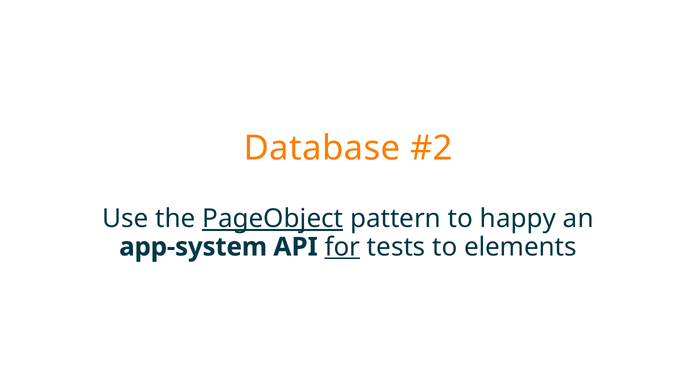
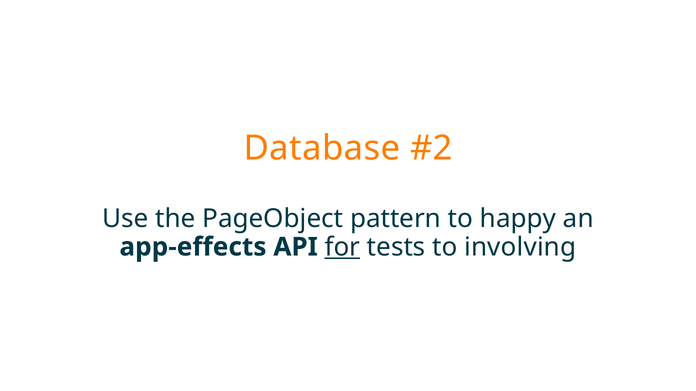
PageObject underline: present -> none (273, 219)
app-system: app-system -> app-effects (193, 247)
elements: elements -> involving (520, 247)
